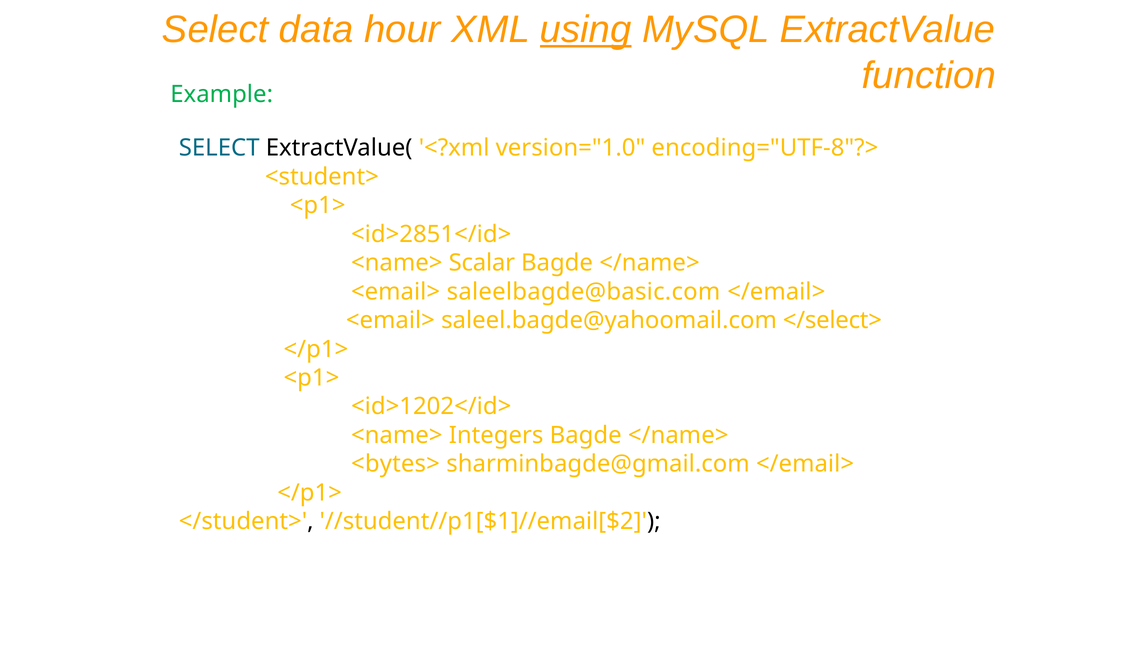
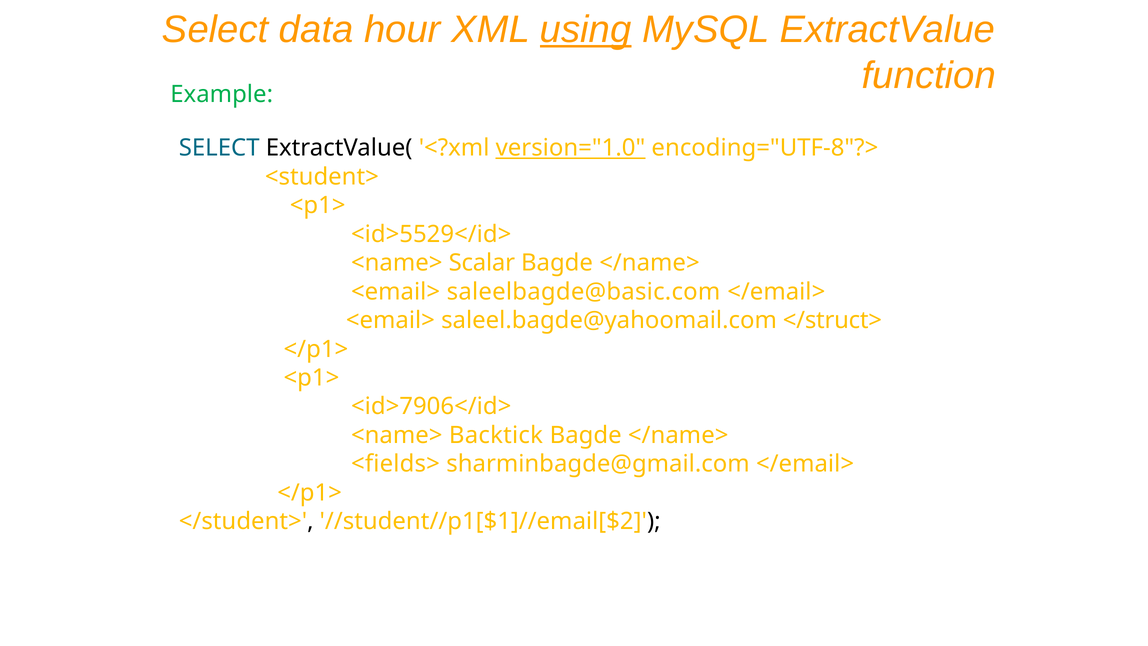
version="1.0 underline: none -> present (570, 148)
<id>2851</id>: <id>2851</id> -> <id>5529</id> (431, 234)
</select>: </select> -> </struct> (832, 320)
<id>1202</id>: <id>1202</id> -> <id>7906</id> (431, 406)
Integers: Integers -> Backtick (496, 435)
<bytes>: <bytes> -> <fields> (395, 464)
